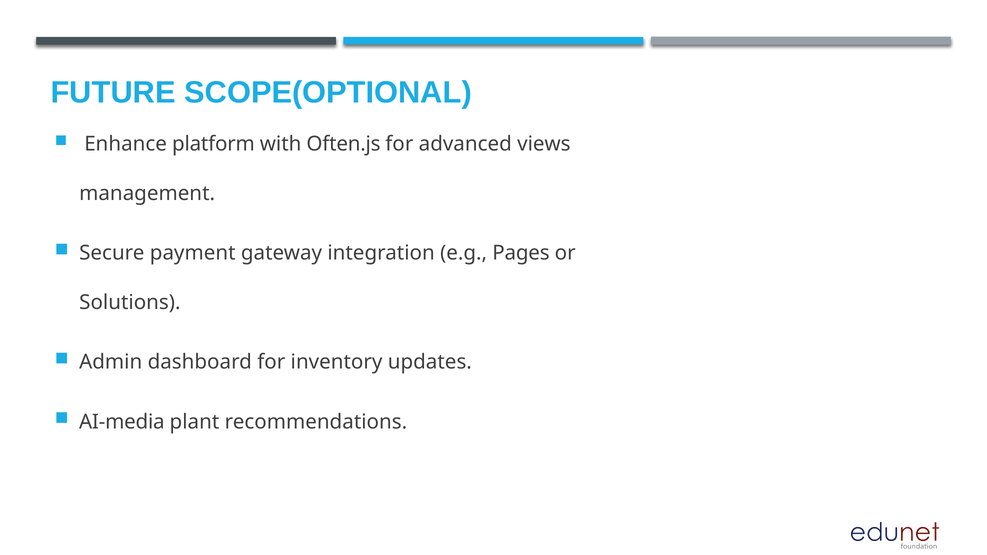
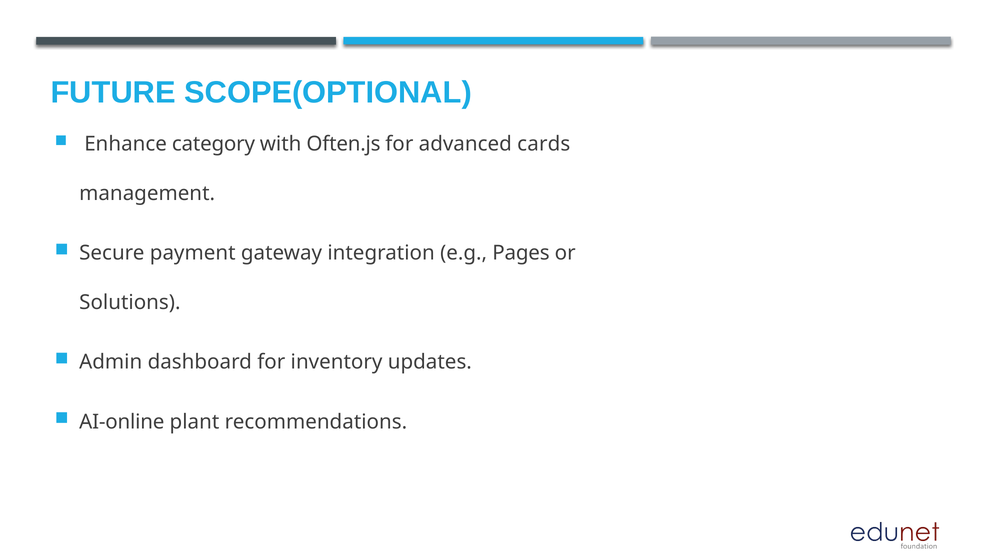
platform: platform -> category (213, 144)
views: views -> cards (544, 144)
AI-media: AI-media -> AI-online (122, 422)
